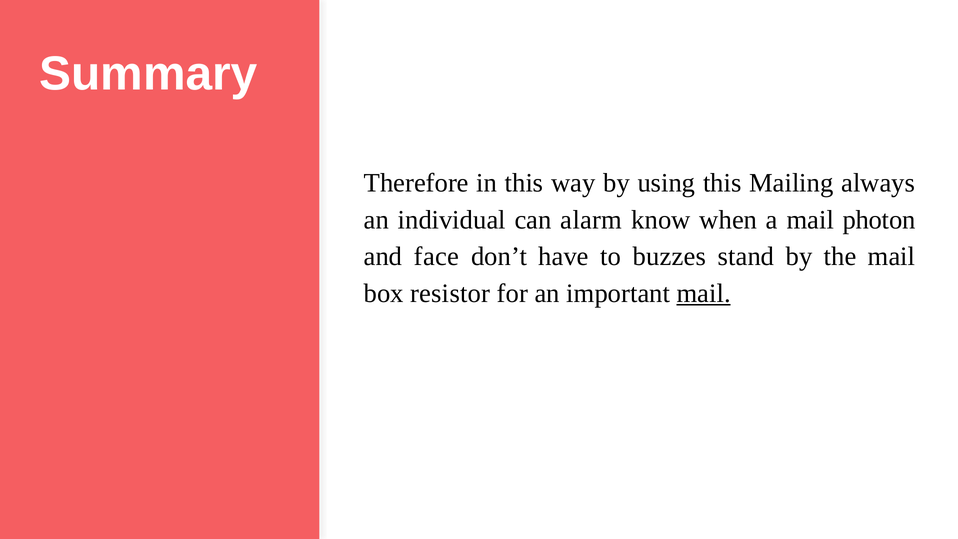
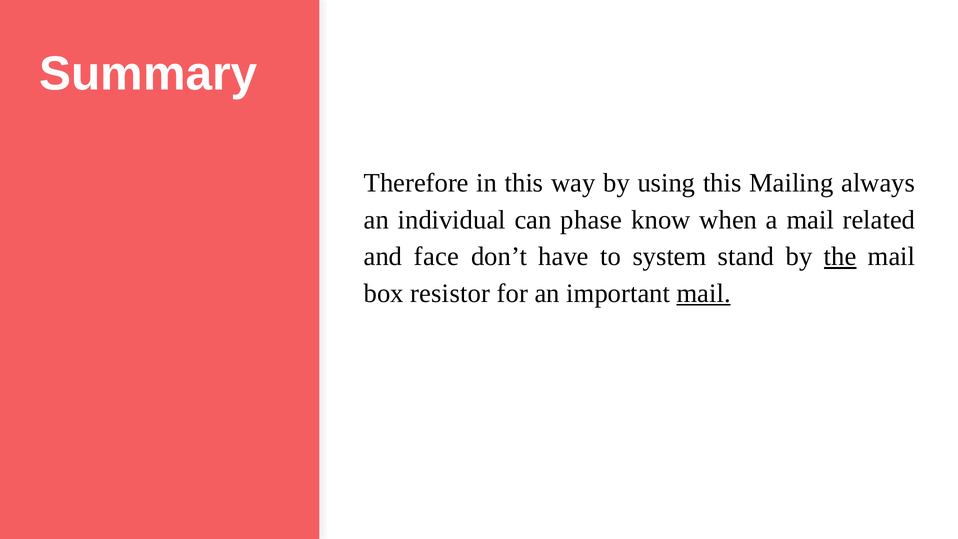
alarm: alarm -> phase (591, 220)
photon: photon -> related (879, 220)
buzzes: buzzes -> system (669, 256)
the underline: none -> present (840, 256)
